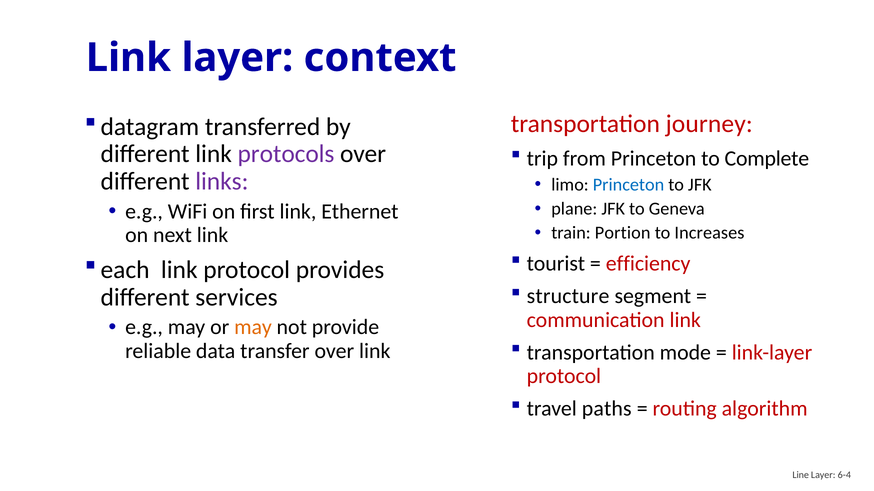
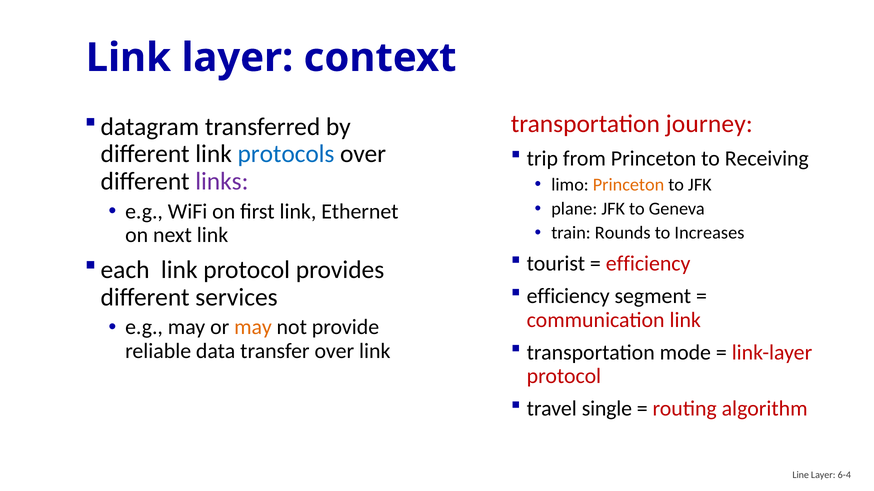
protocols colour: purple -> blue (286, 154)
Complete: Complete -> Receiving (767, 159)
Princeton colour: blue -> orange (629, 185)
Portion: Portion -> Rounds (623, 233)
structure: structure -> efficiency (568, 297)
paths: paths -> single (607, 409)
